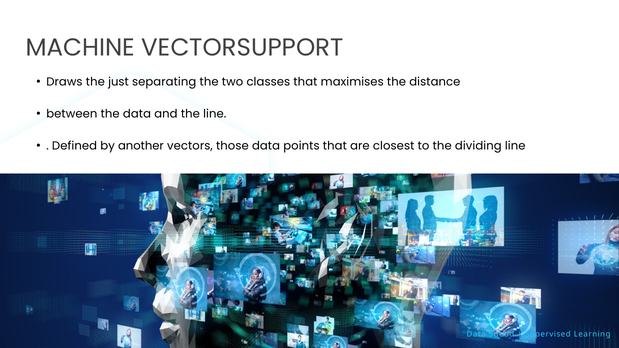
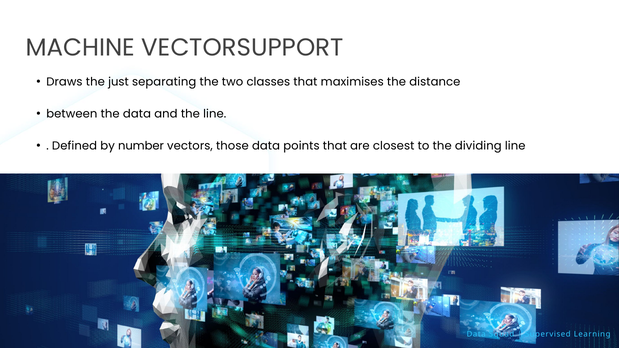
another: another -> number (141, 146)
